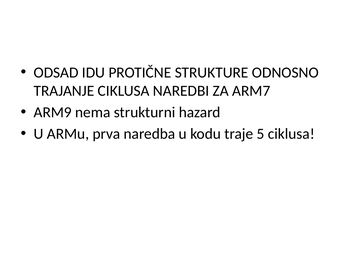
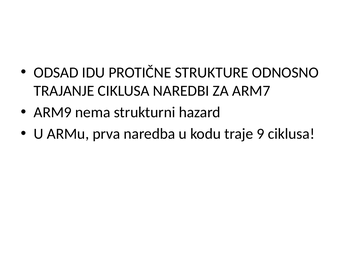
5: 5 -> 9 (261, 134)
